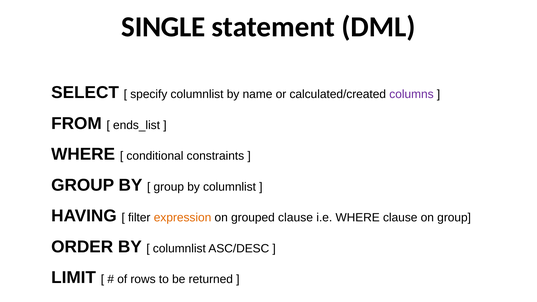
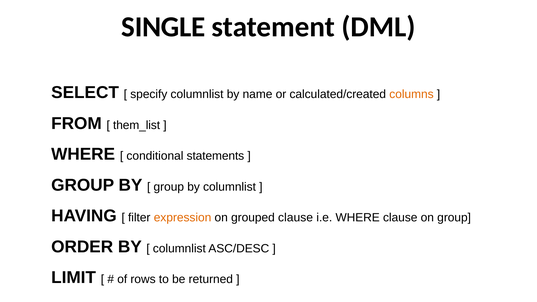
columns colour: purple -> orange (411, 94)
ends_list: ends_list -> them_list (137, 125)
constraints: constraints -> statements (215, 156)
